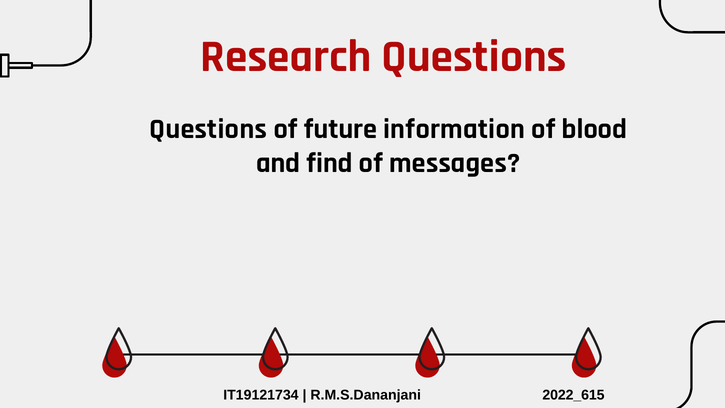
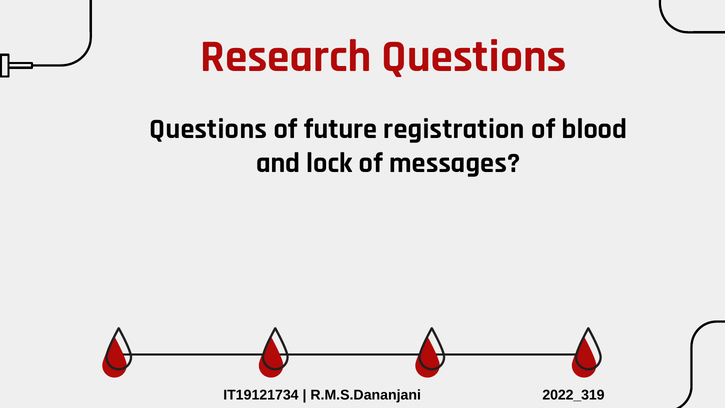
information: information -> registration (454, 129)
find: find -> lock (330, 163)
2022_615: 2022_615 -> 2022_319 (573, 395)
